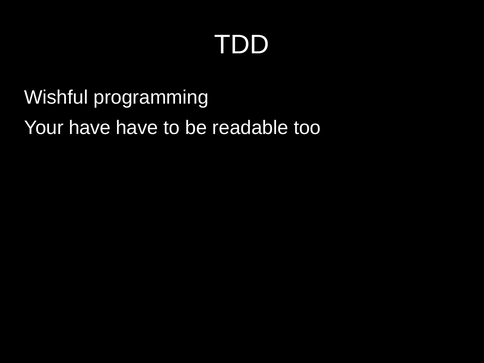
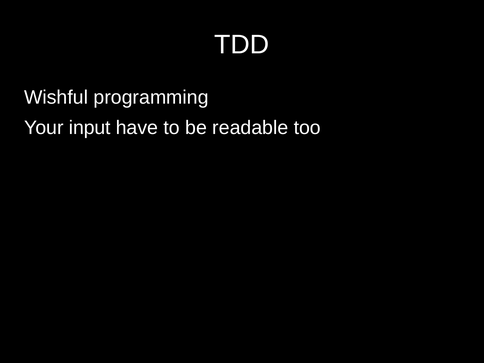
Your have: have -> input (90, 128)
